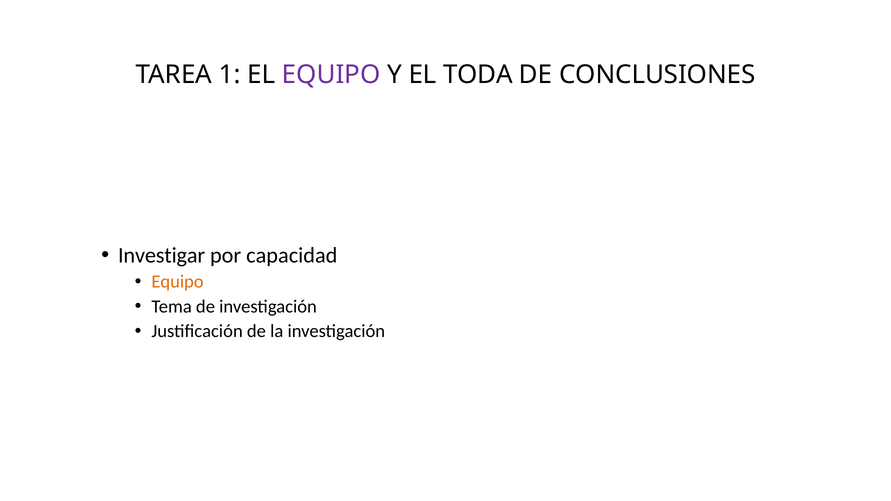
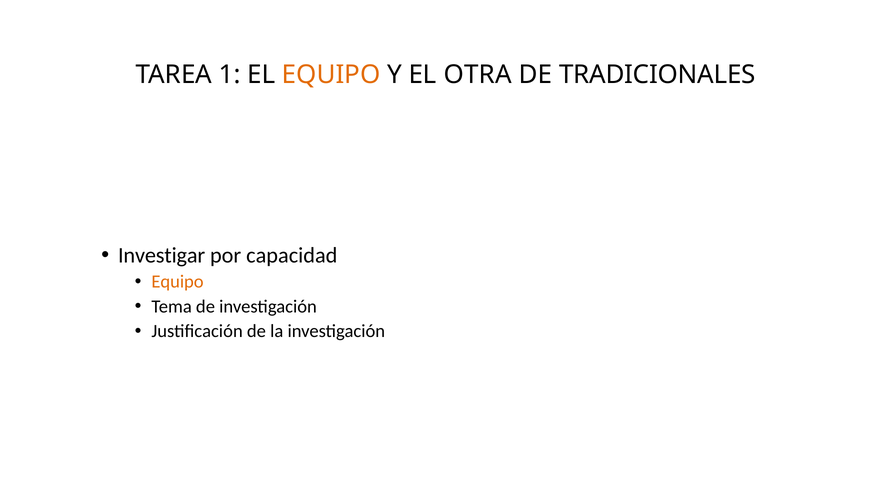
EQUIPO colour: purple -> orange (331, 75)
TODA: TODA -> OTRA (478, 75)
CONCLUSIONES: CONCLUSIONES -> TRADICIONALES (657, 75)
